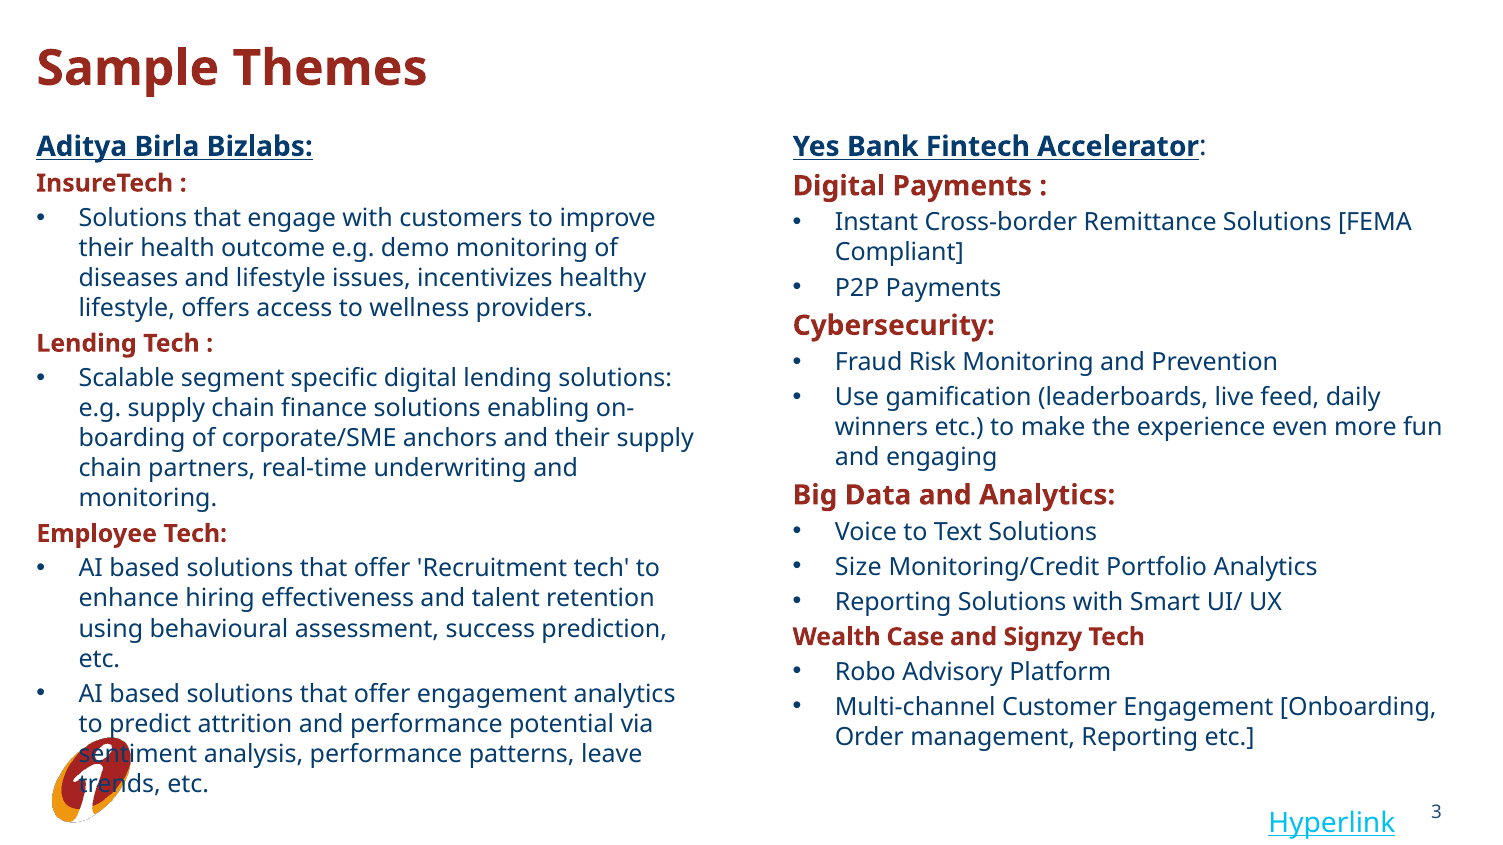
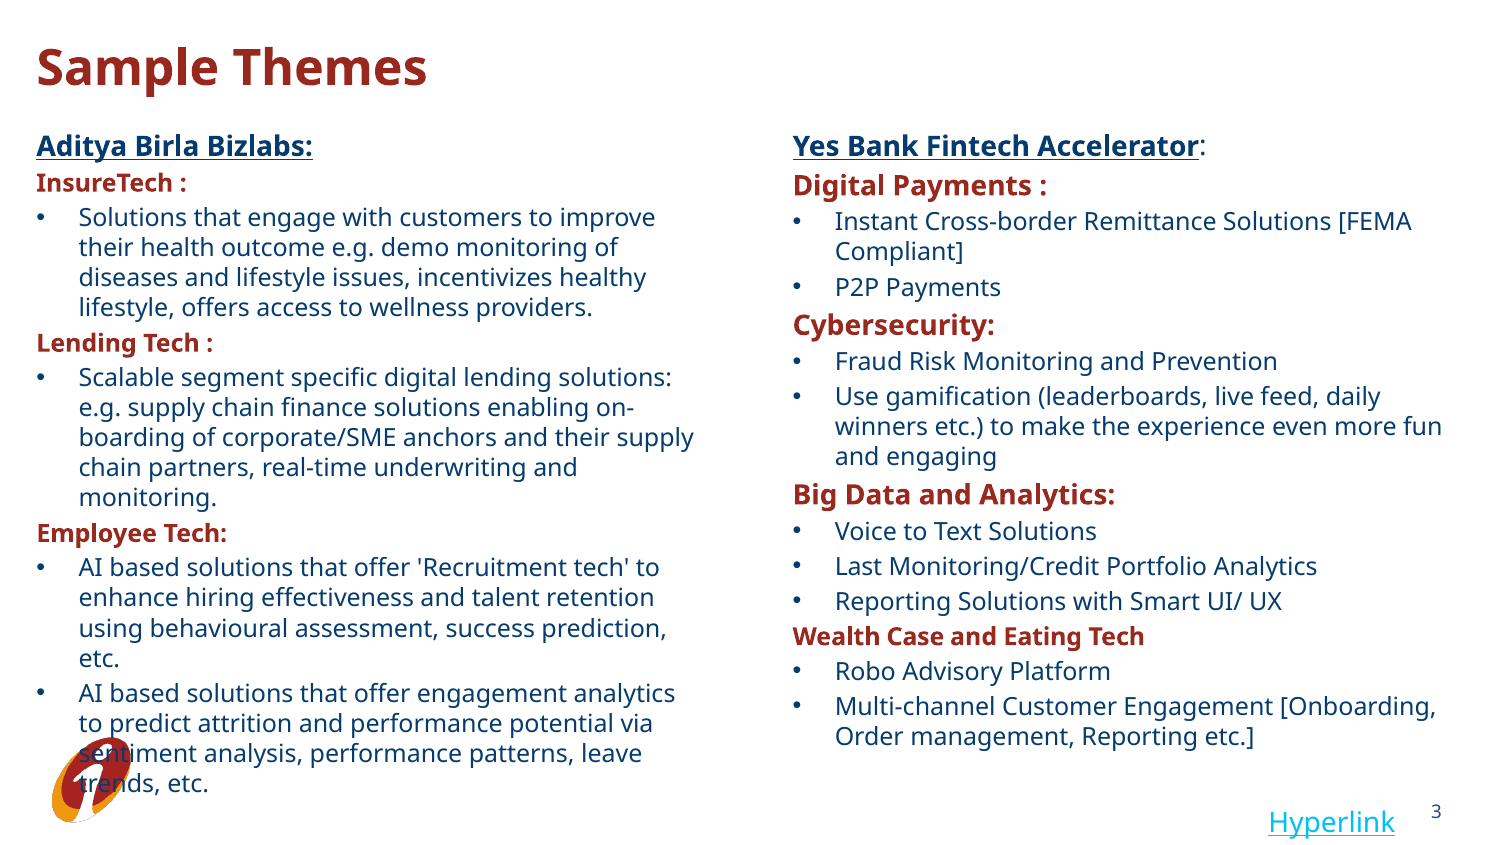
Size: Size -> Last (859, 567)
Signzy: Signzy -> Eating (1043, 637)
